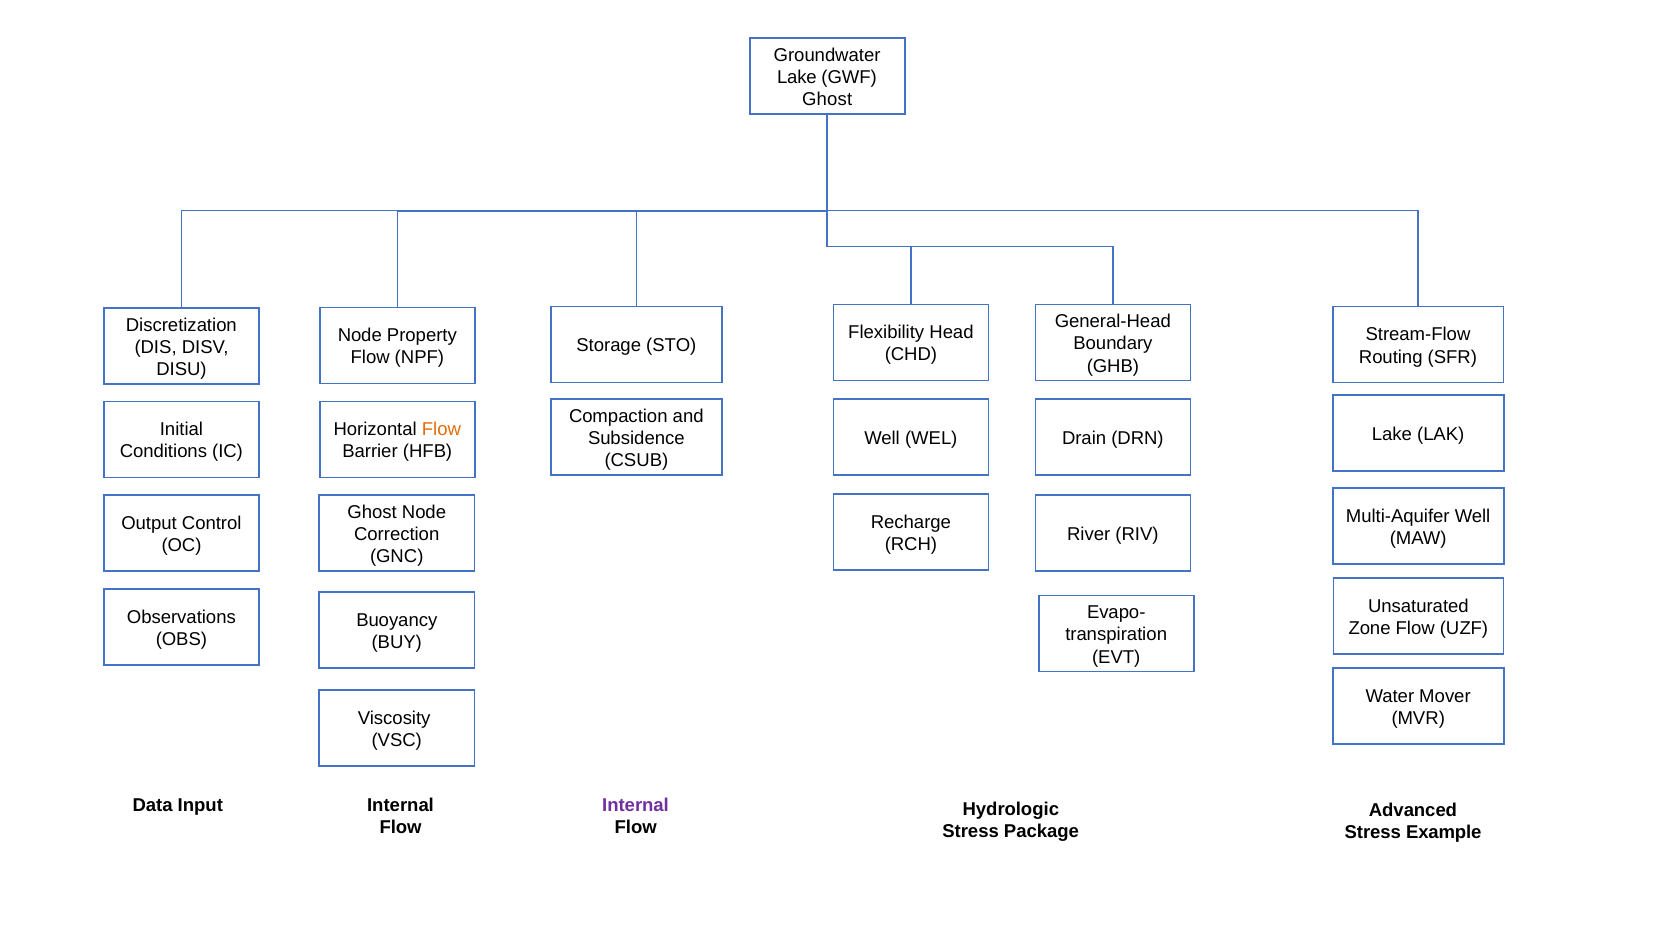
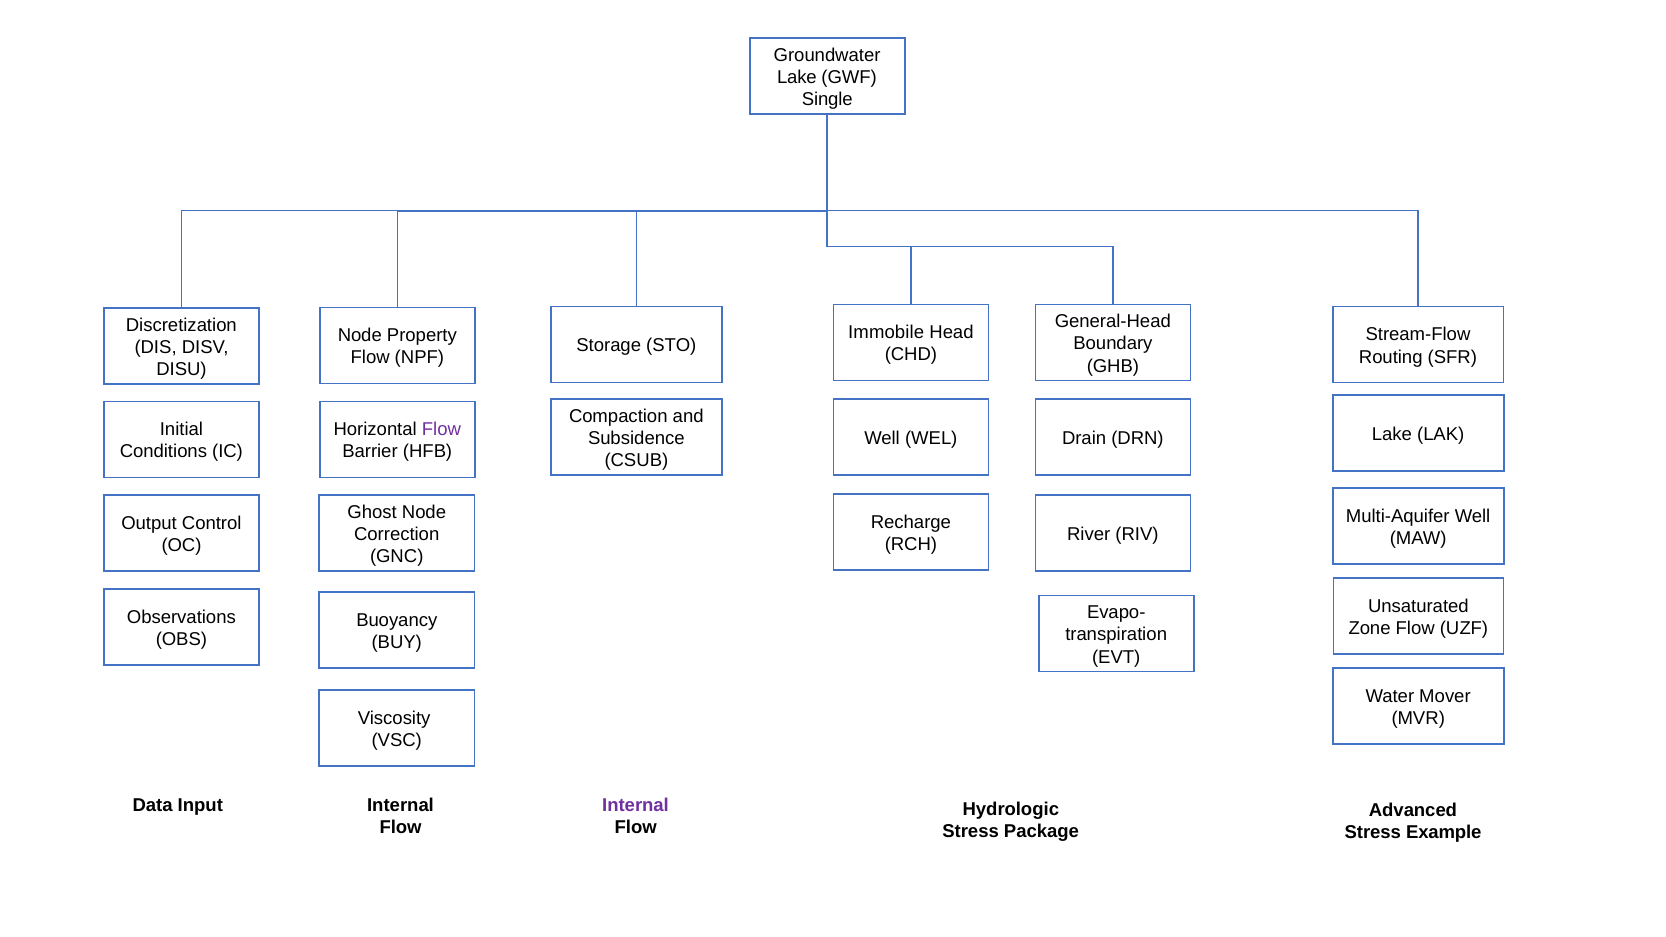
Ghost: Ghost -> Single (827, 100)
Flexibility: Flexibility -> Immobile (886, 333)
Flow colour: orange -> purple (441, 430)
